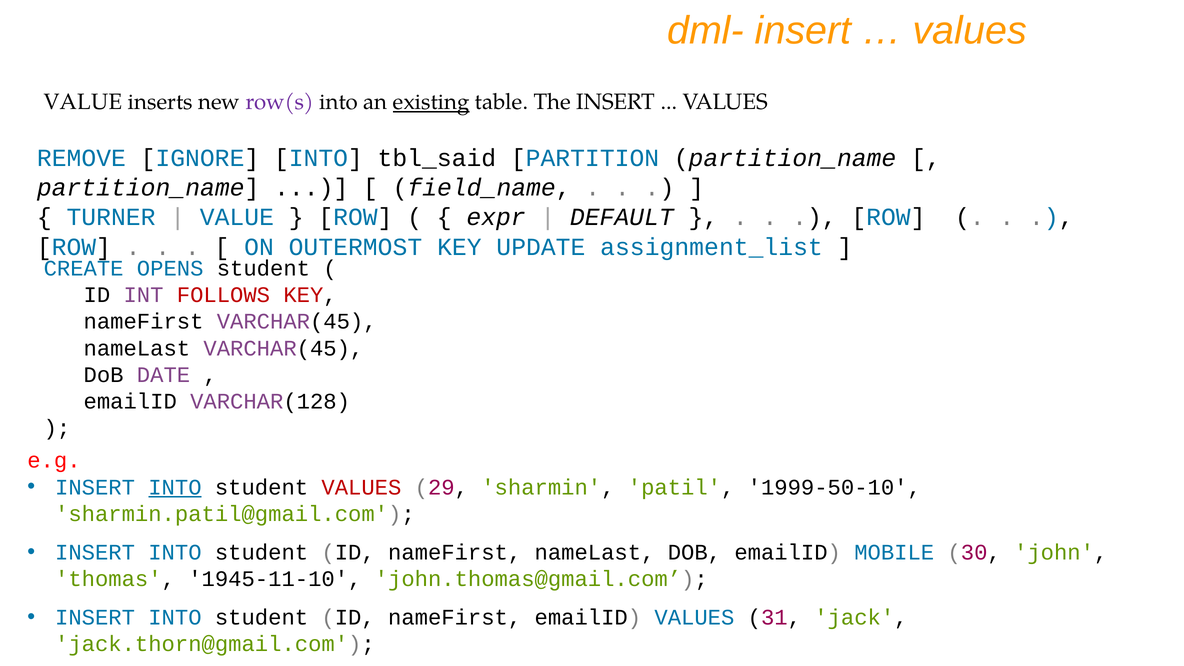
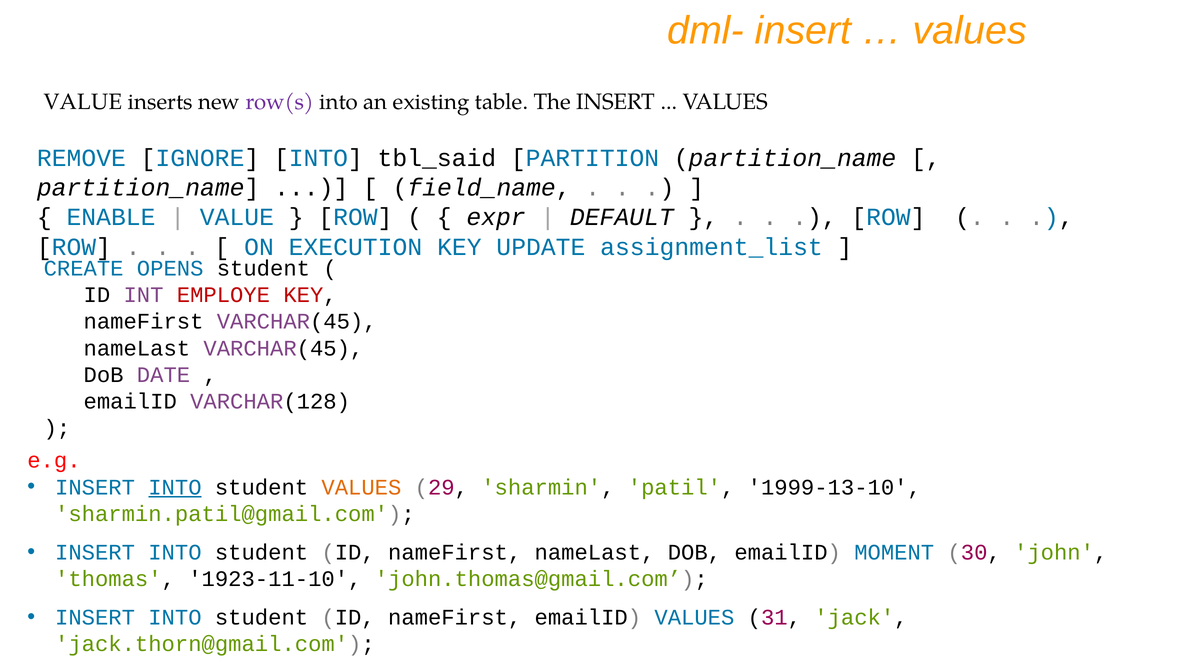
existing underline: present -> none (431, 102)
TURNER: TURNER -> ENABLE (111, 217)
OUTERMOST: OUTERMOST -> EXECUTION (355, 247)
FOLLOWS: FOLLOWS -> EMPLOYE (223, 295)
VALUES colour: red -> orange (361, 487)
1999-50-10: 1999-50-10 -> 1999-13-10 (834, 487)
MOBILE: MOBILE -> MOMENT (894, 552)
1945-11-10: 1945-11-10 -> 1923-11-10 (275, 579)
